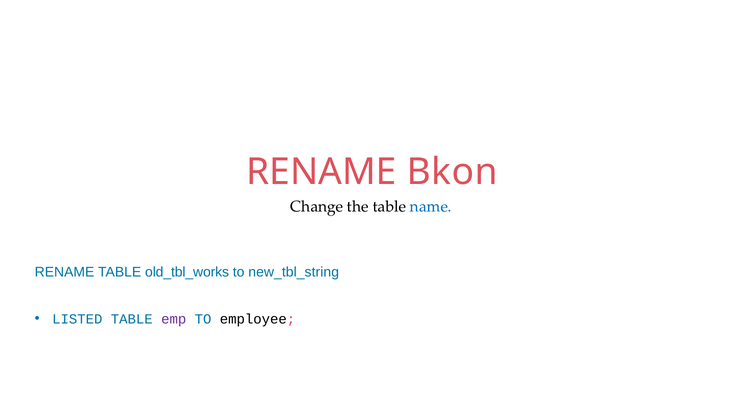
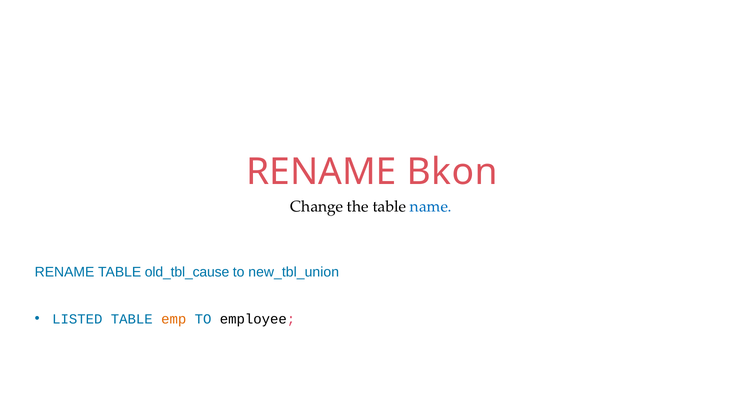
old_tbl_works: old_tbl_works -> old_tbl_cause (187, 272)
new_tbl_string: new_tbl_string -> new_tbl_union (294, 272)
emp colour: purple -> orange (174, 319)
